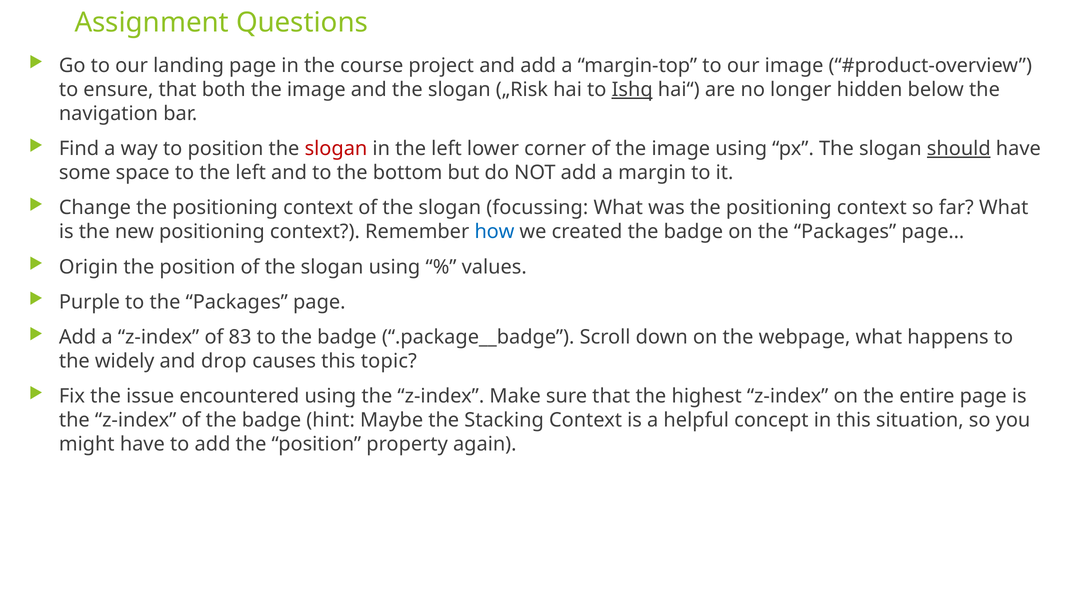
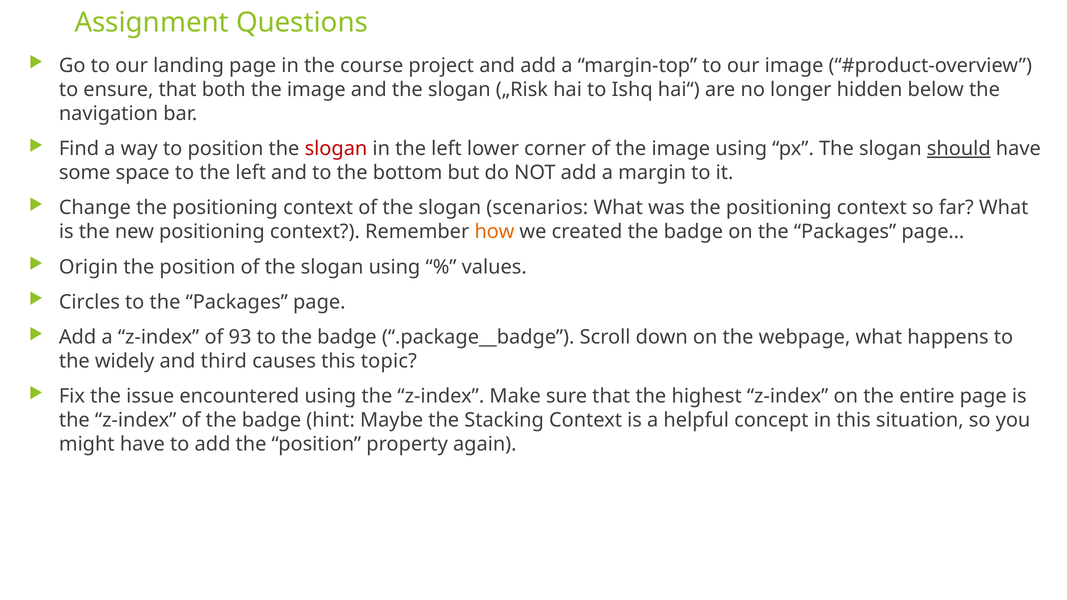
Ishq underline: present -> none (632, 90)
focussing: focussing -> scenarios (537, 208)
how colour: blue -> orange (494, 232)
Purple: Purple -> Circles (89, 302)
83: 83 -> 93 (240, 337)
drop: drop -> third (224, 361)
